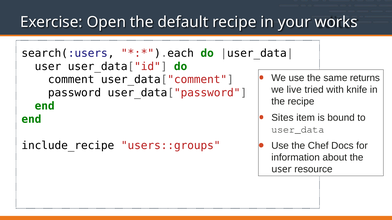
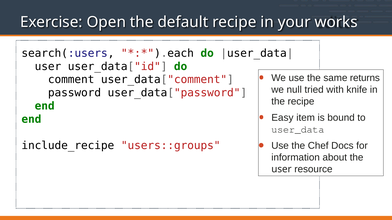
live: live -> null (294, 90)
Sites: Sites -> Easy (282, 118)
